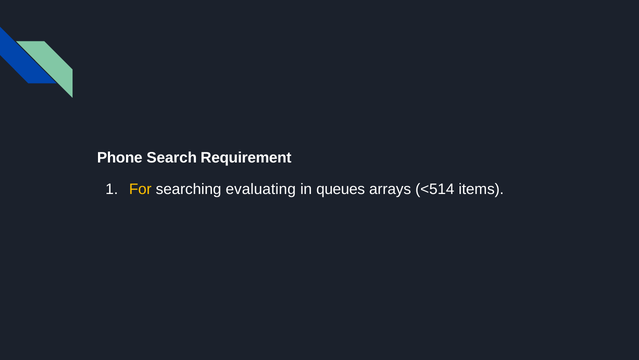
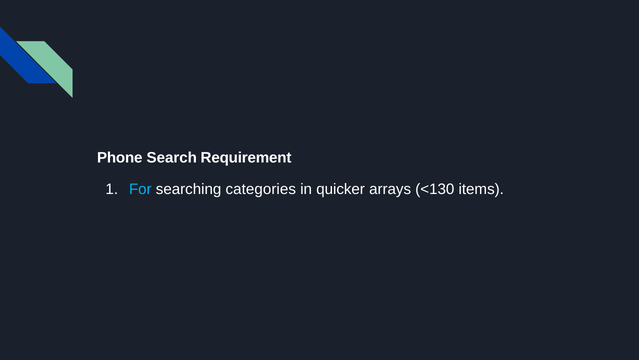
For colour: yellow -> light blue (140, 189)
evaluating: evaluating -> categories (261, 189)
queues: queues -> quicker (341, 189)
<514: <514 -> <130 (435, 189)
